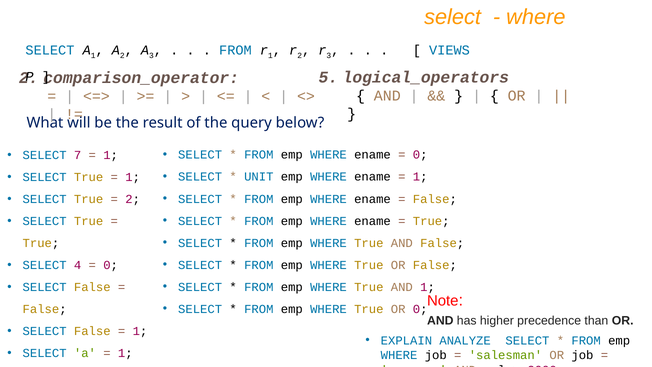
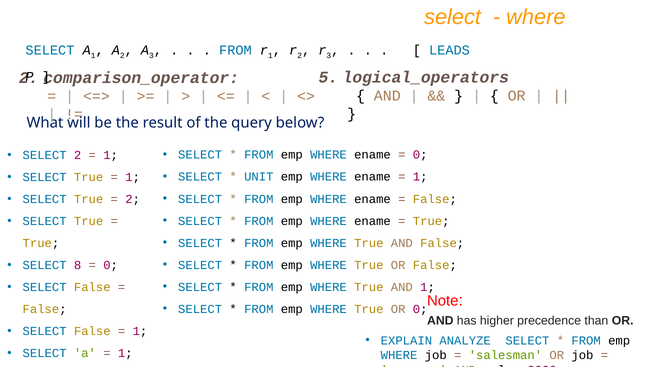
VIEWS: VIEWS -> LEADS (449, 50)
SELECT 7: 7 -> 2 (78, 155)
4: 4 -> 8 (78, 265)
